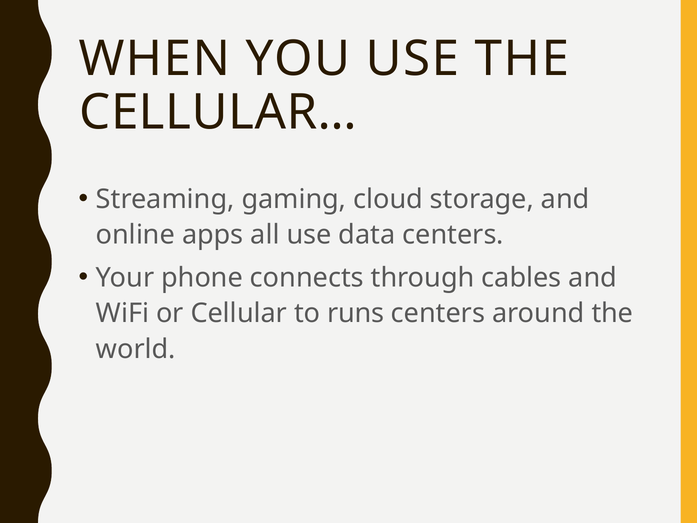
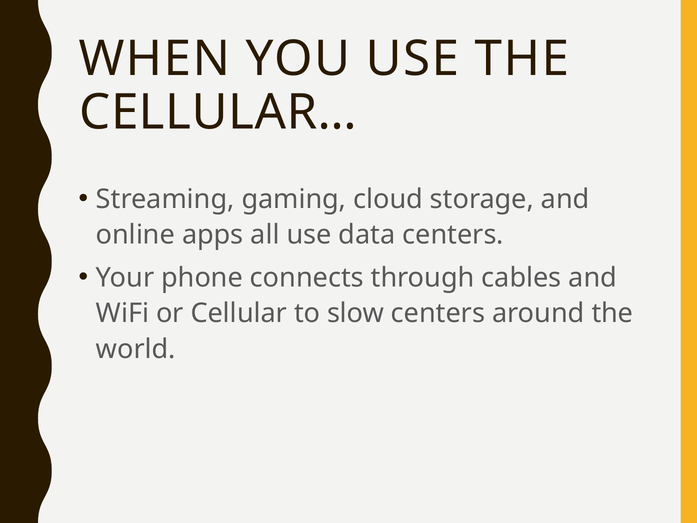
runs: runs -> slow (356, 313)
